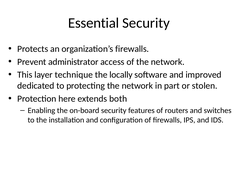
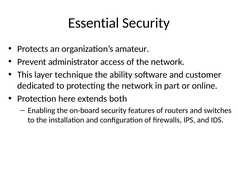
organization’s firewalls: firewalls -> amateur (132, 49)
locally: locally -> ability (121, 75)
improved: improved -> customer (203, 75)
stolen: stolen -> online (205, 86)
